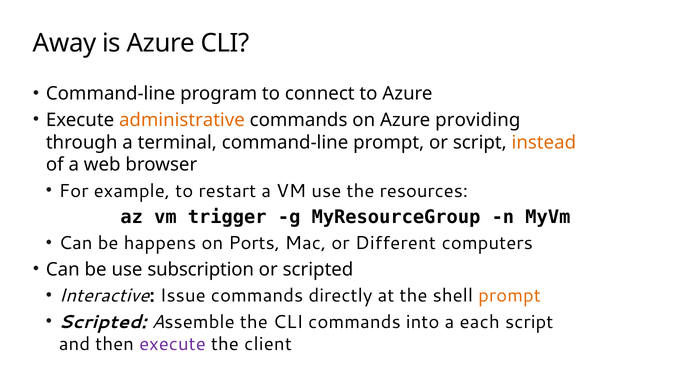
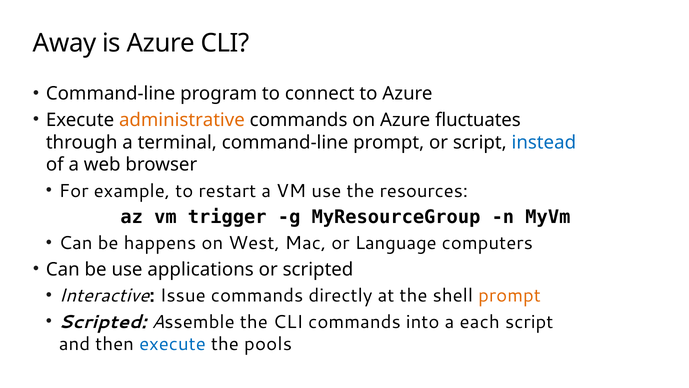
providing: providing -> fluctuates (478, 120)
instead colour: orange -> blue (544, 142)
Ports: Ports -> West (254, 243)
Different: Different -> Language (396, 243)
subscription: subscription -> applications (201, 269)
execute colour: purple -> blue (172, 344)
client: client -> pools (268, 344)
